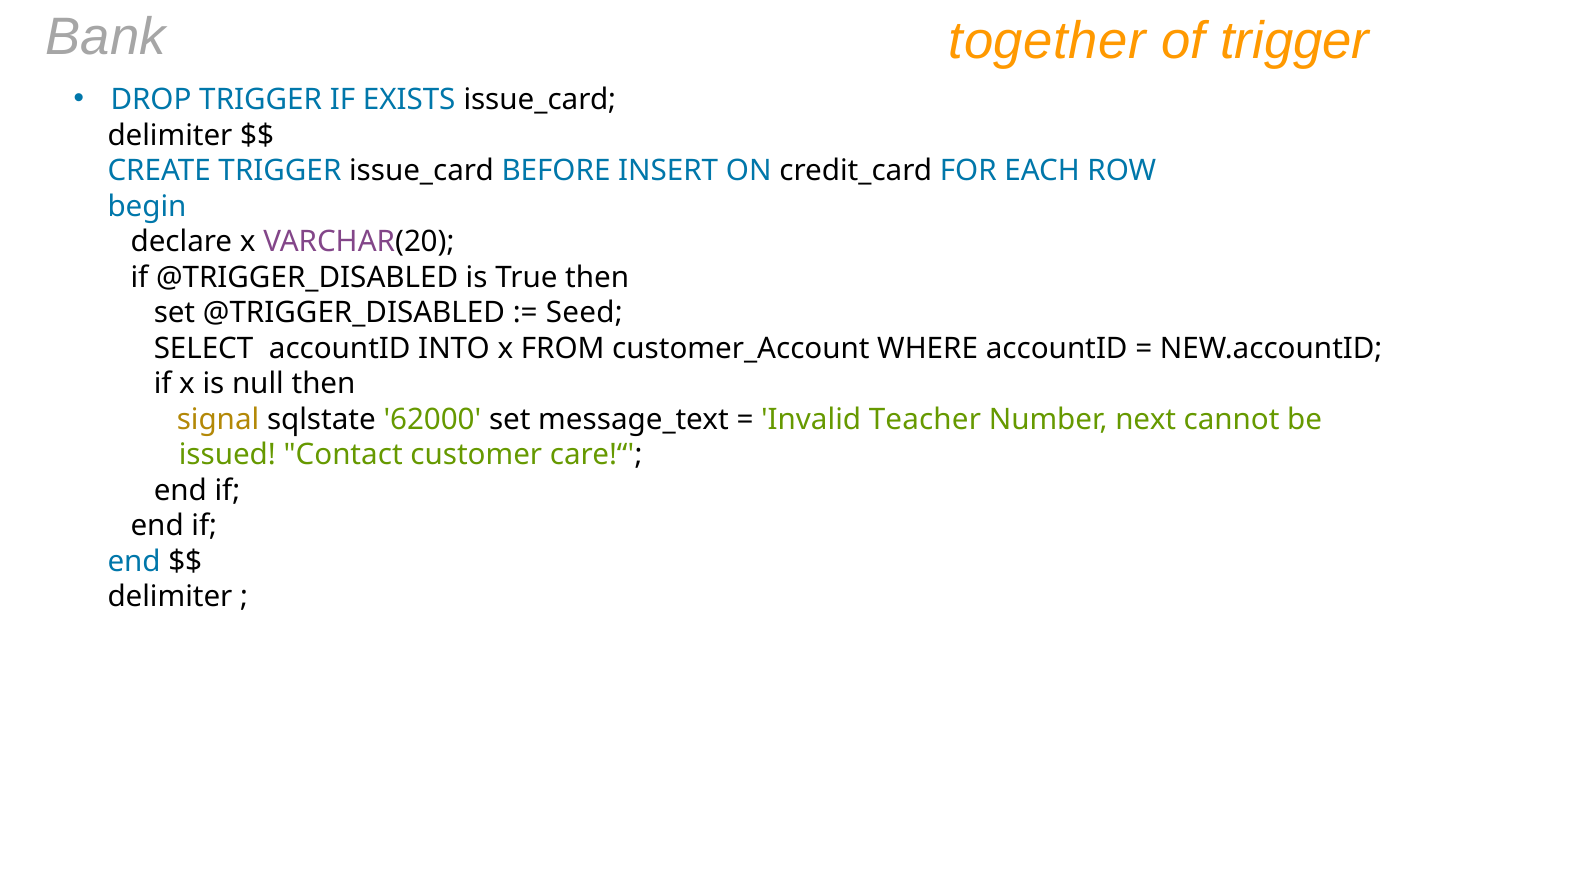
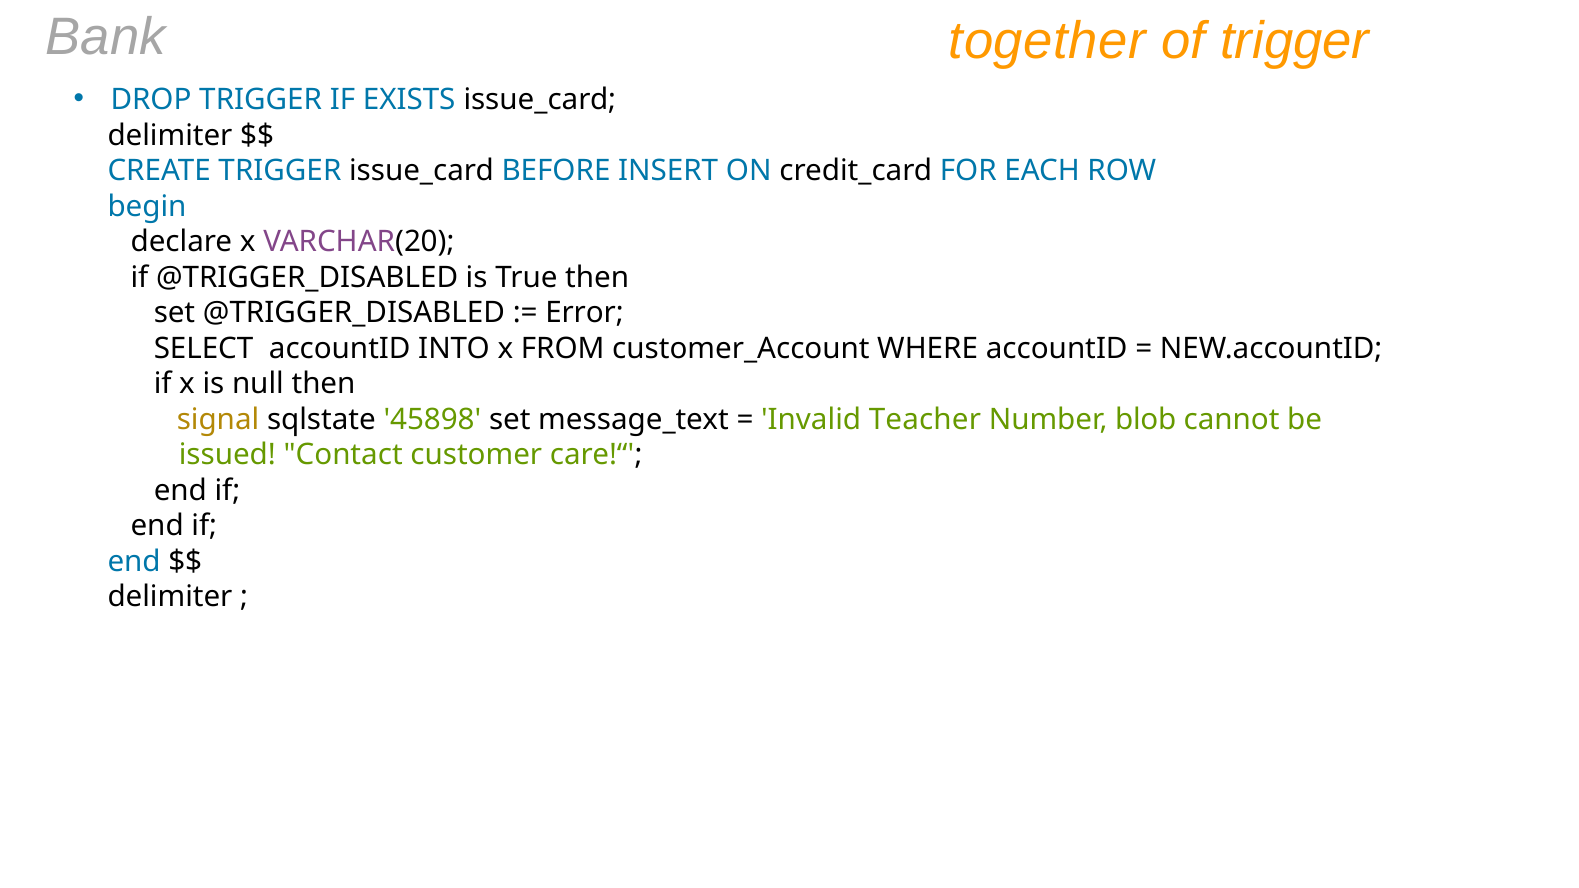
Seed: Seed -> Error (584, 313)
62000: 62000 -> 45898 (432, 419)
next: next -> blob (1146, 419)
